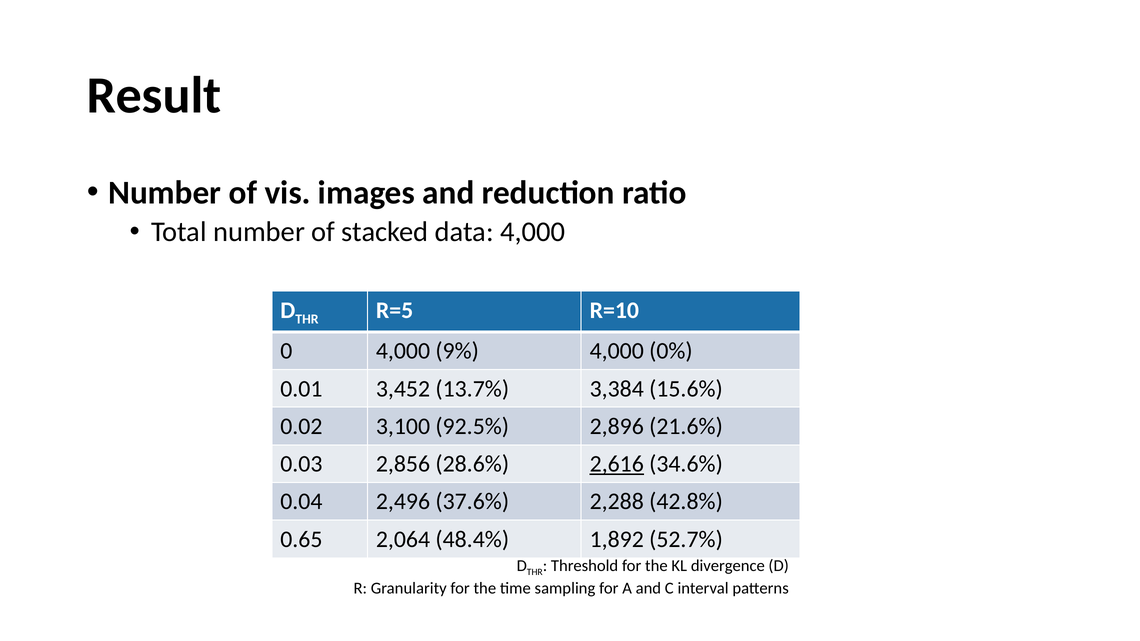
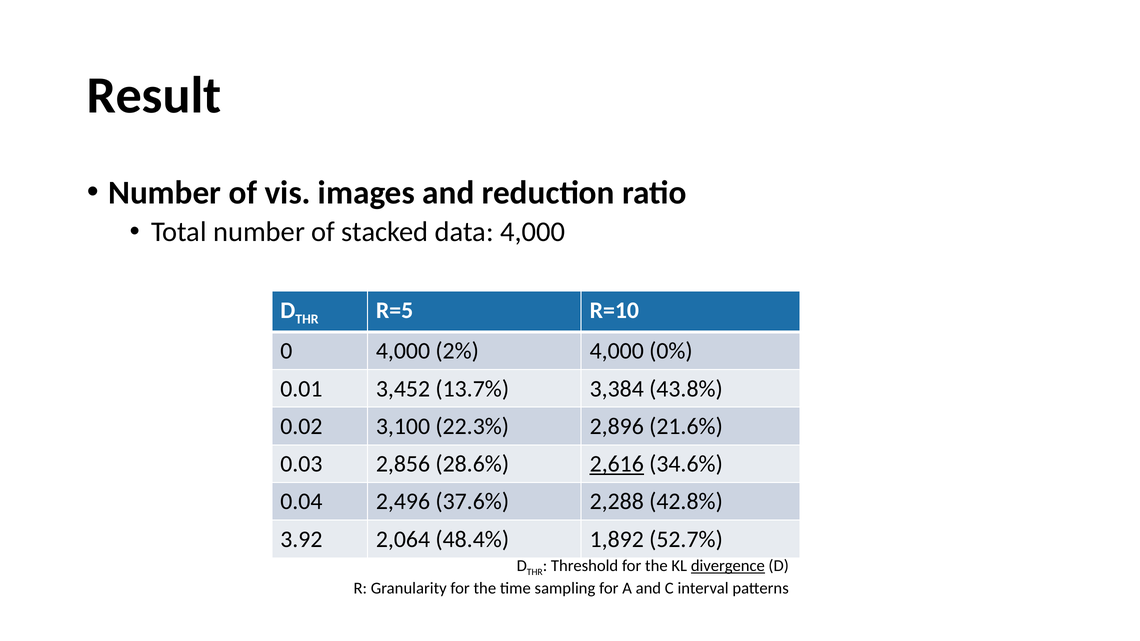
9%: 9% -> 2% (457, 351)
15.6%: 15.6% -> 43.8% (686, 389)
92.5%: 92.5% -> 22.3% (472, 426)
0.65: 0.65 -> 3.92 (301, 539)
divergence underline: none -> present (728, 566)
